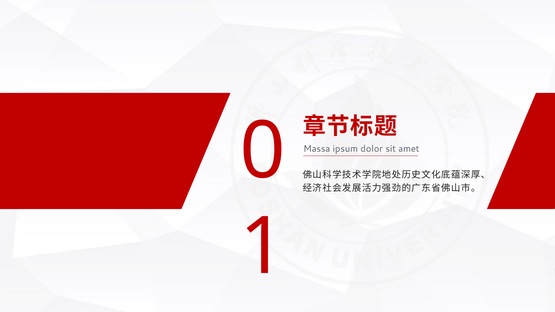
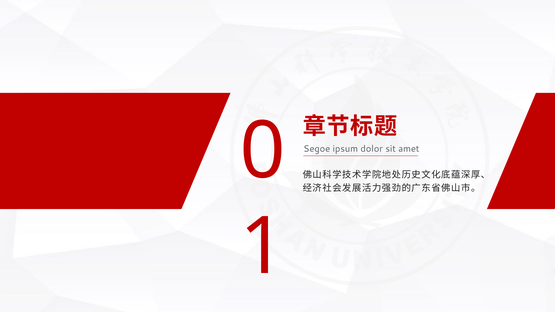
Massa: Massa -> Segoe (317, 149)
